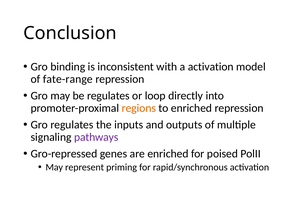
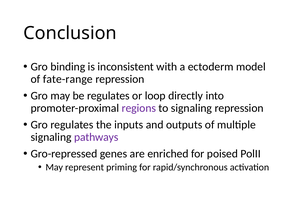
a activation: activation -> ectoderm (211, 67)
regions colour: orange -> purple (139, 108)
to enriched: enriched -> signaling (191, 108)
